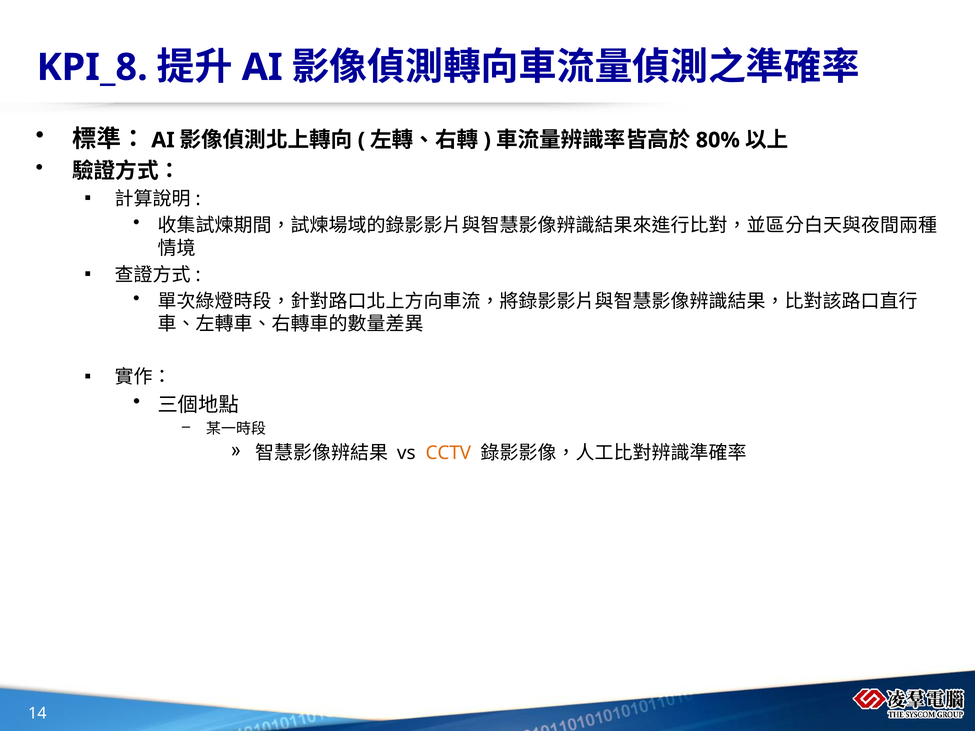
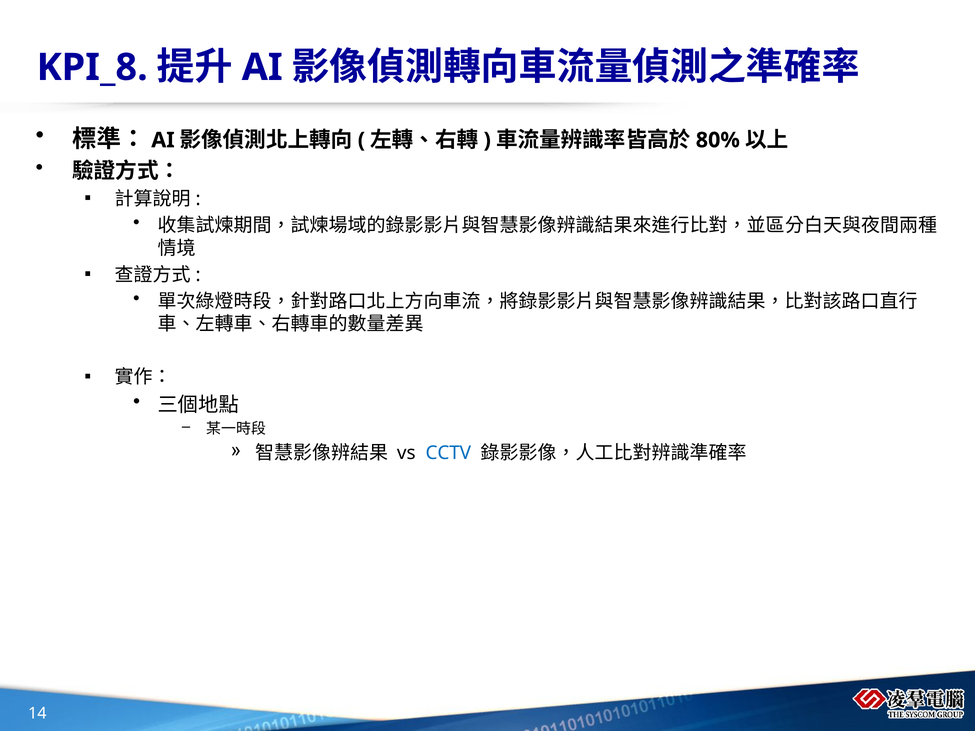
CCTV colour: orange -> blue (448, 453)
